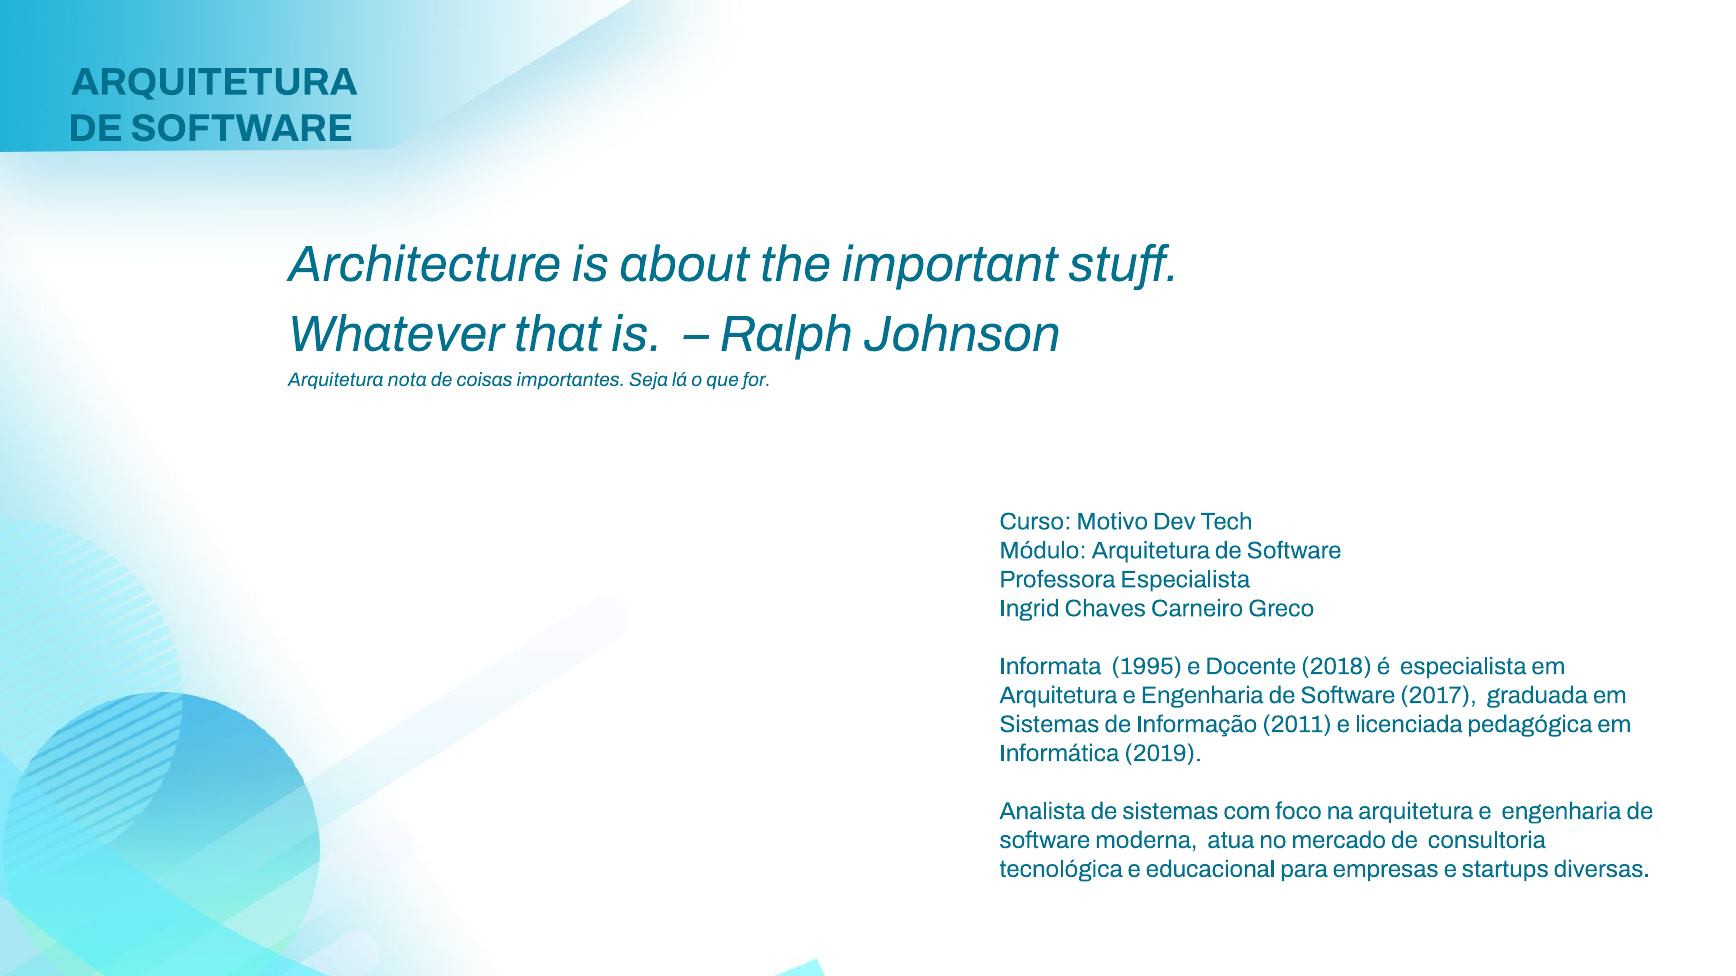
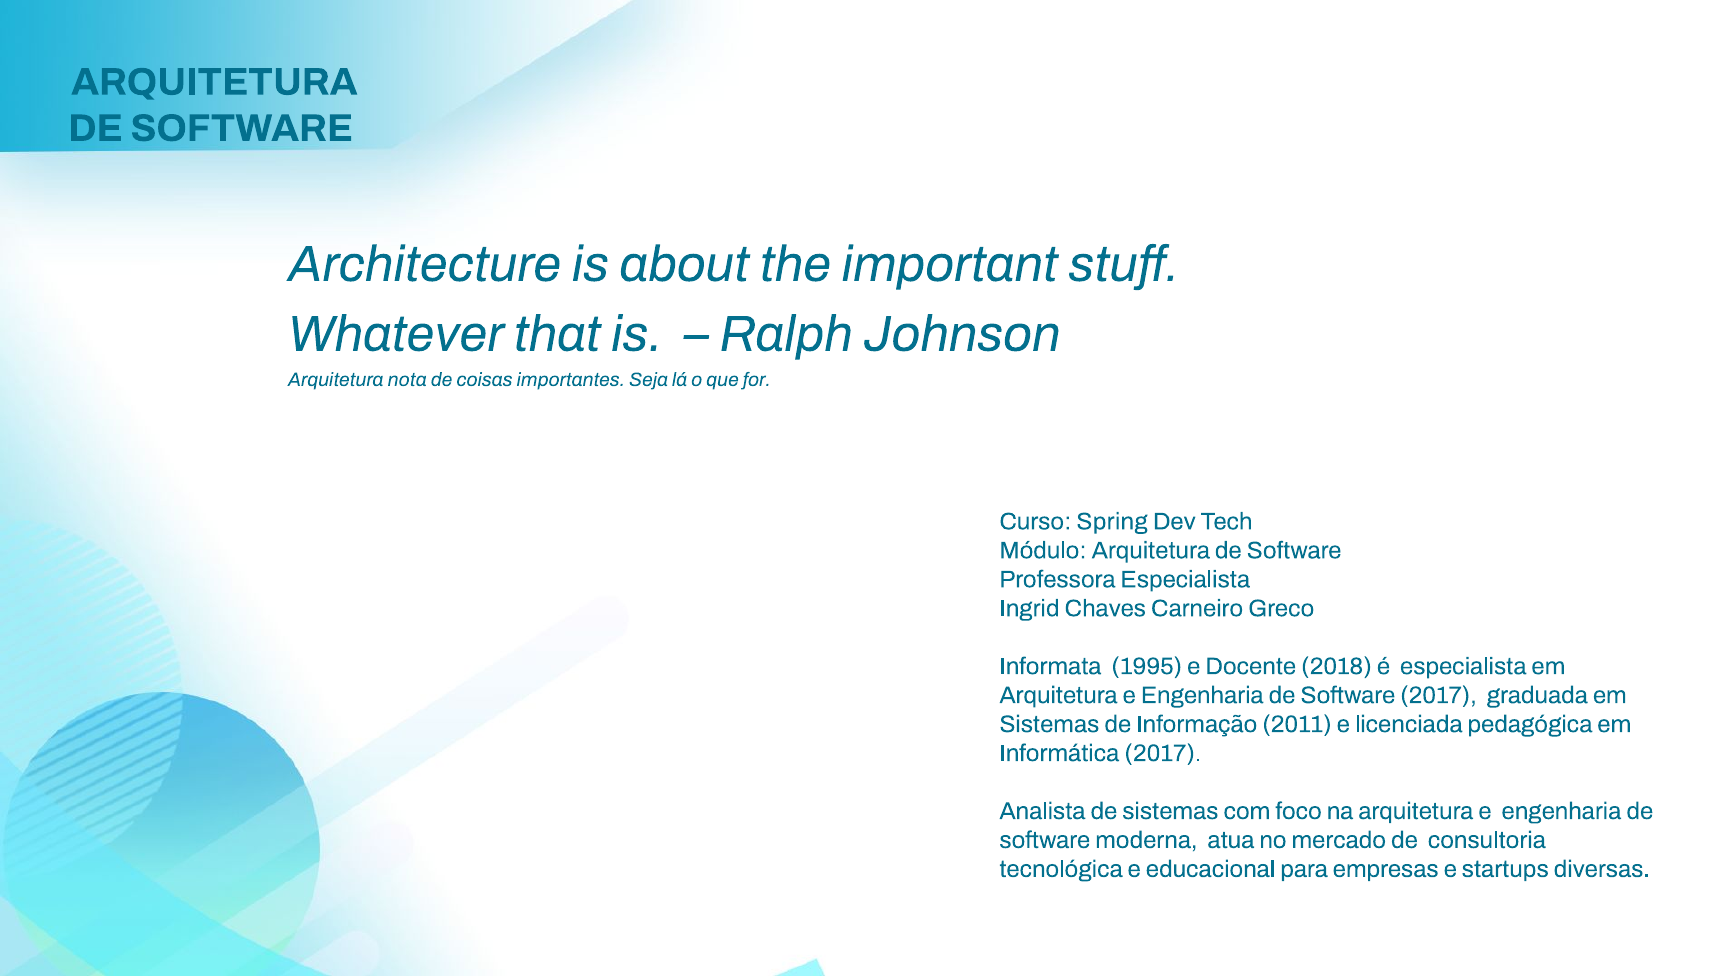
Motivo: Motivo -> Spring (1112, 522)
Informática 2019: 2019 -> 2017 (1163, 754)
